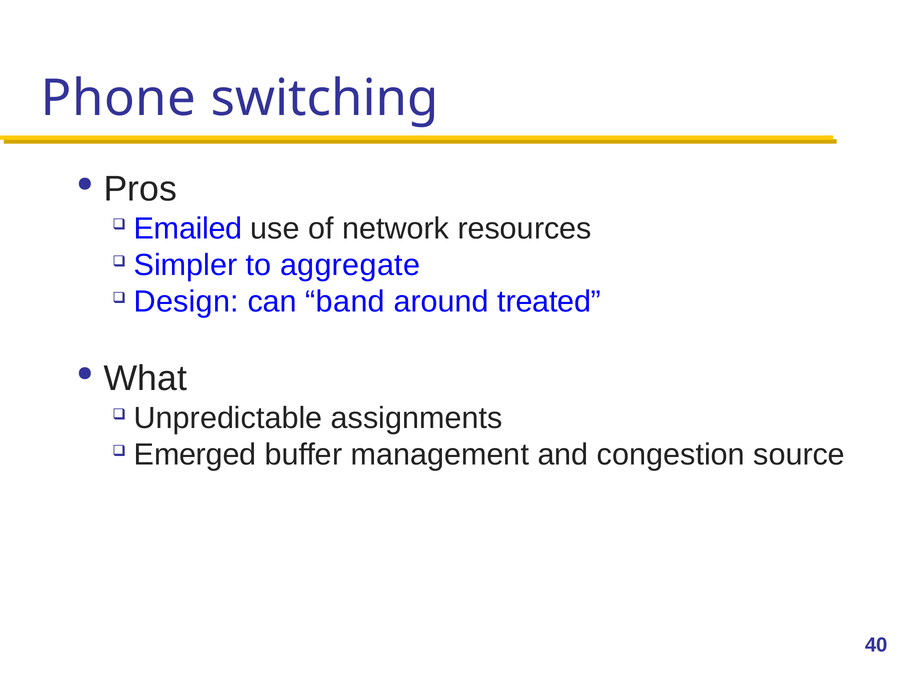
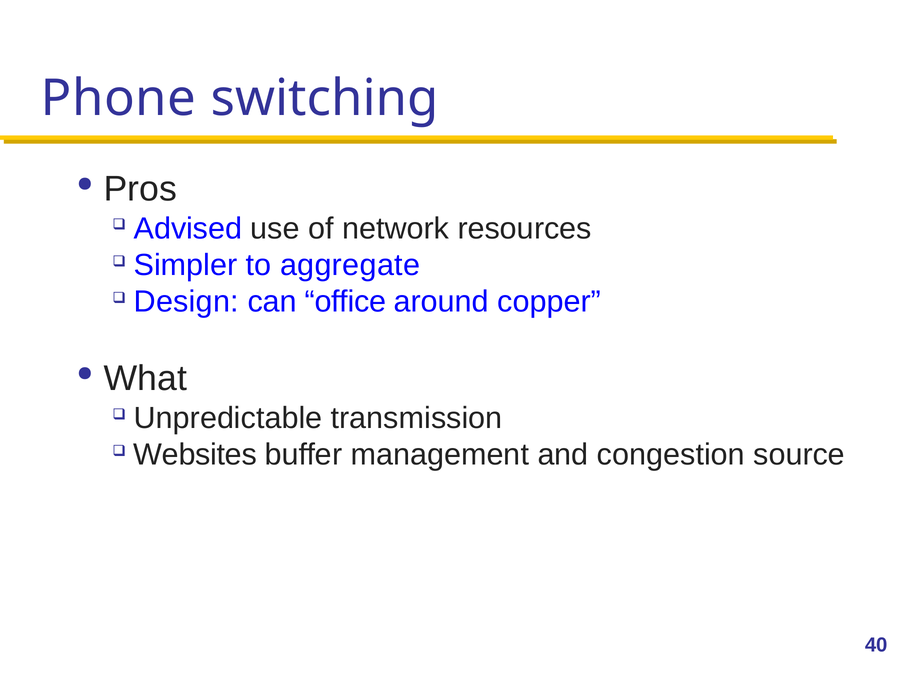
Emailed: Emailed -> Advised (188, 228)
band: band -> office (345, 302)
treated: treated -> copper (549, 302)
assignments: assignments -> transmission (417, 418)
Emerged: Emerged -> Websites (195, 455)
